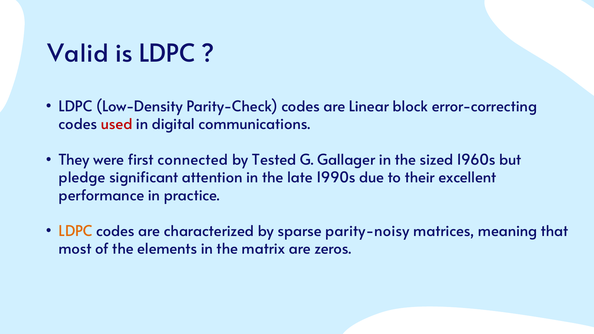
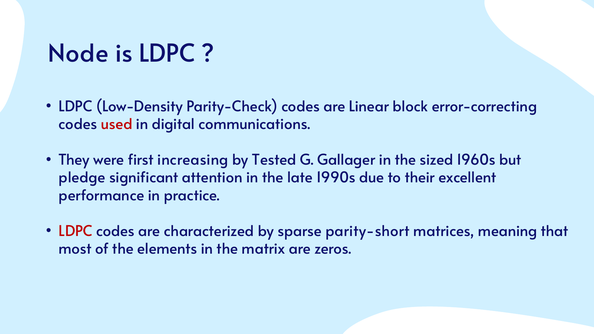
Valid: Valid -> Node (78, 54)
connected: connected -> increasing (193, 160)
LDPC colour: orange -> red (76, 231)
parity-noisy: parity-noisy -> parity-short (367, 231)
